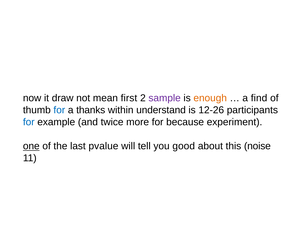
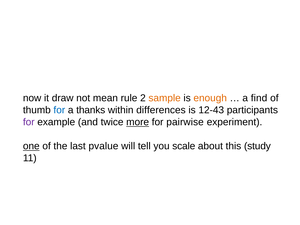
first: first -> rule (129, 98)
sample colour: purple -> orange (165, 98)
understand: understand -> differences (161, 110)
12-26: 12-26 -> 12-43 (211, 110)
for colour: blue -> purple (29, 122)
more underline: none -> present (138, 122)
because: because -> pairwise (185, 122)
good: good -> scale (184, 146)
noise: noise -> study (257, 146)
